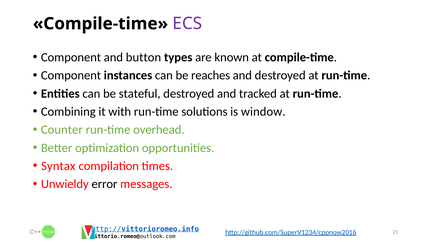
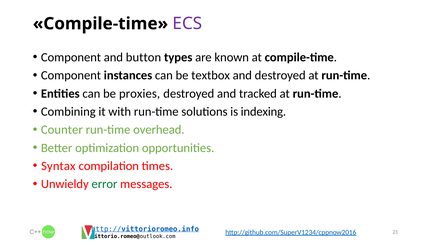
reaches: reaches -> textbox (211, 75)
stateful: stateful -> proxies (140, 93)
window: window -> indexing (263, 111)
error colour: black -> green (104, 184)
